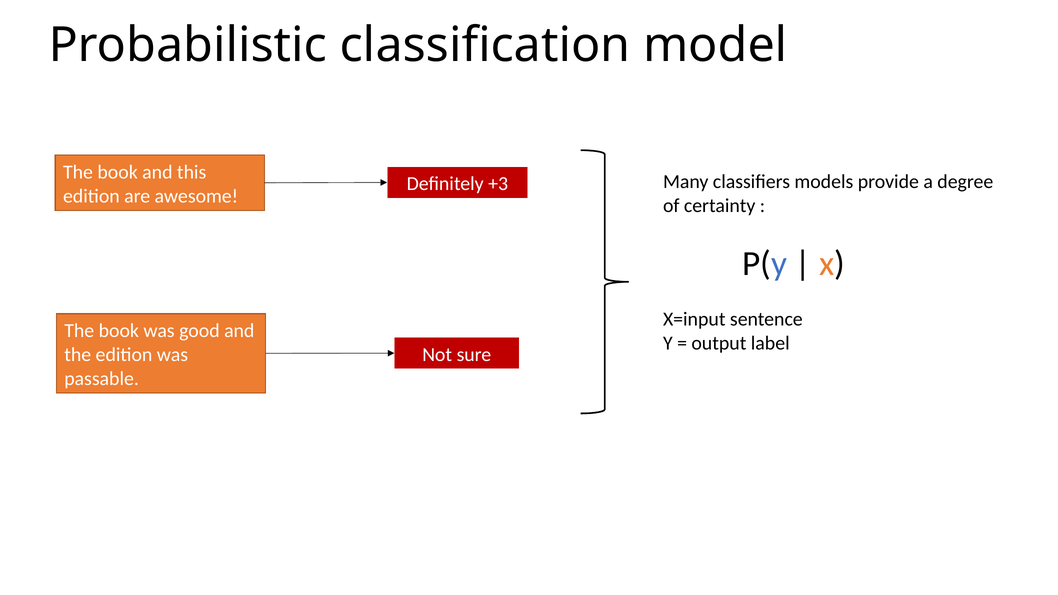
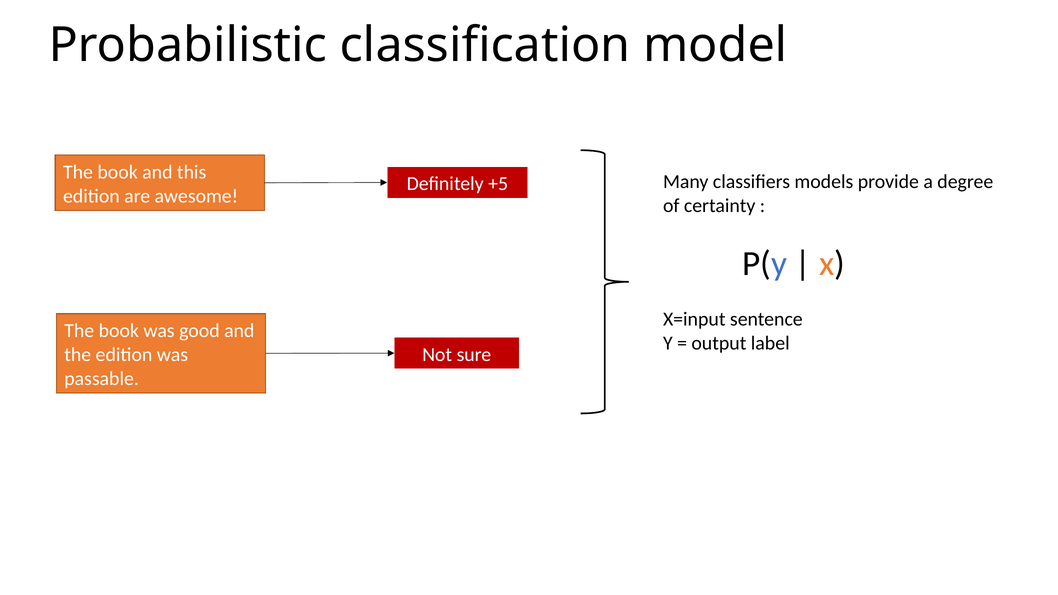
+3: +3 -> +5 (498, 184)
